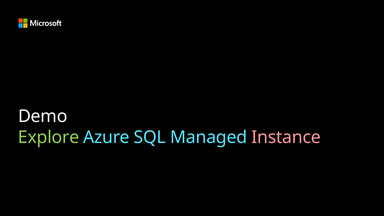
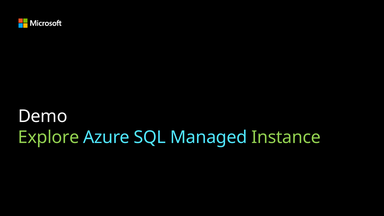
Instance colour: pink -> light green (286, 137)
